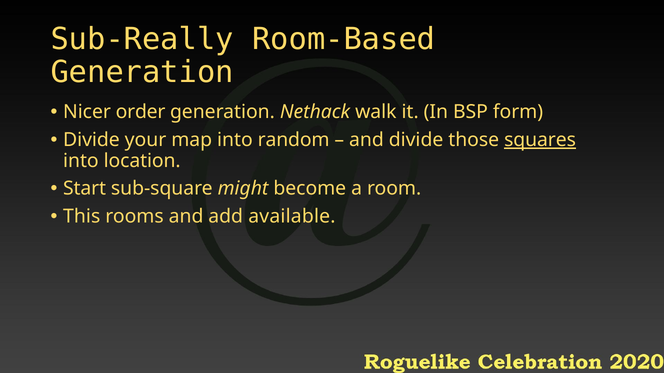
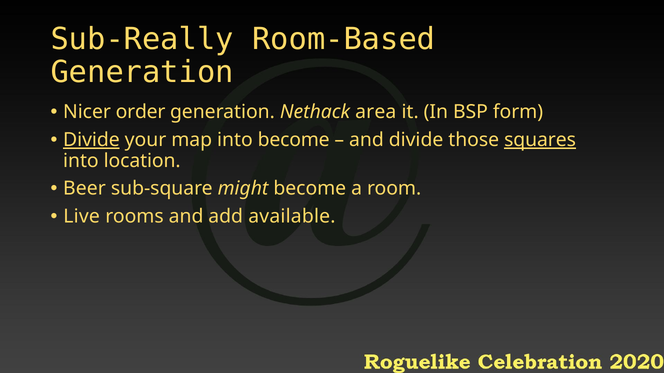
walk: walk -> area (376, 112)
Divide underline: none -> present (91, 140)
into random: random -> become (294, 140)
Start: Start -> Beer (84, 189)
This: This -> Live (82, 217)
